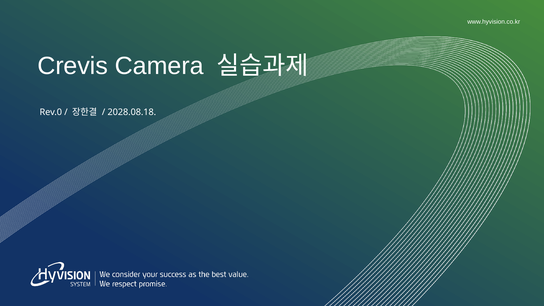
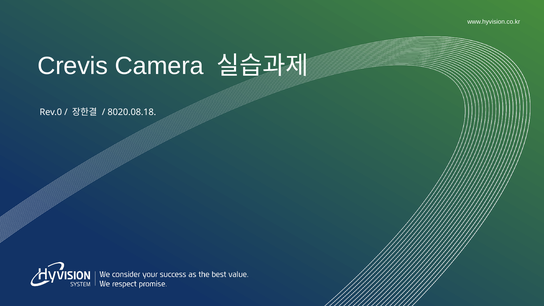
2028.08.18: 2028.08.18 -> 8020.08.18 (132, 112)
